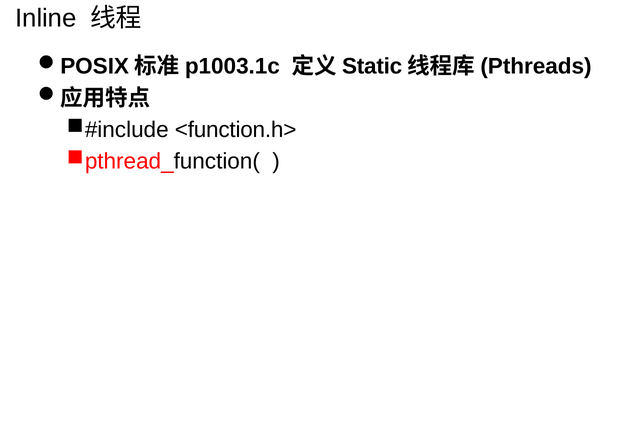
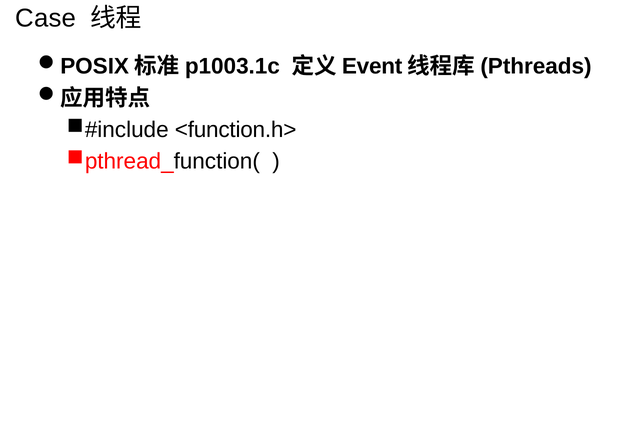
Inline: Inline -> Case (46, 18)
Static: Static -> Event (372, 66)
